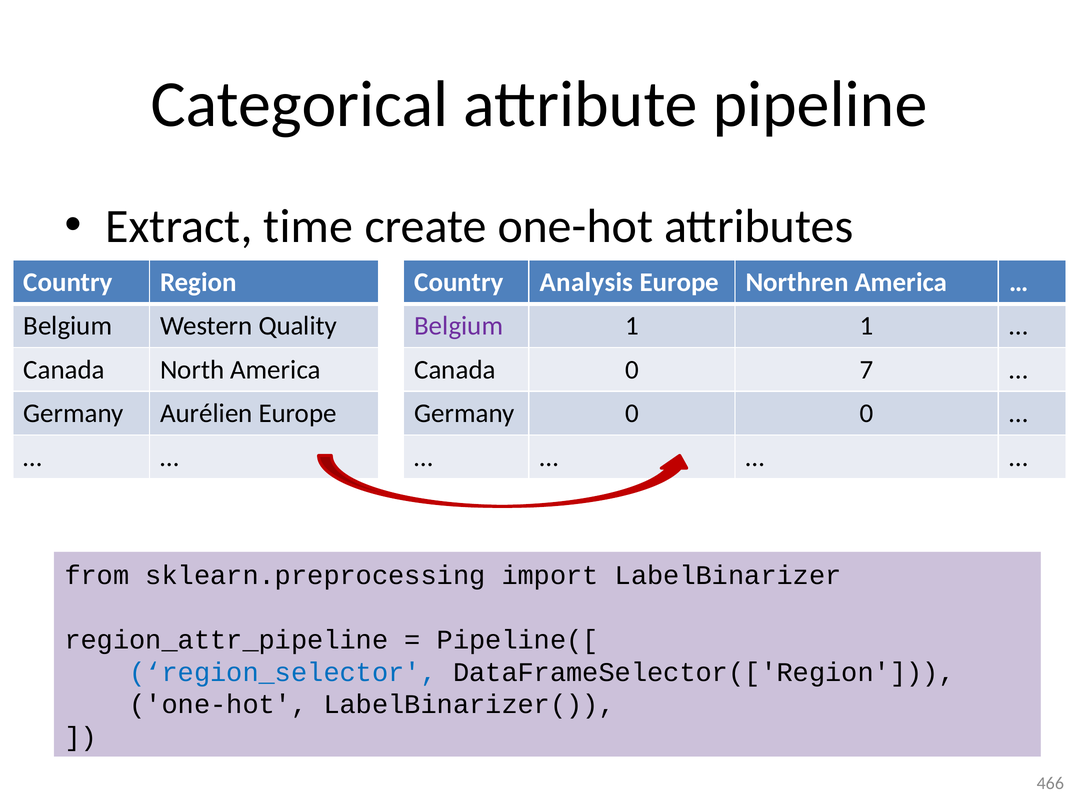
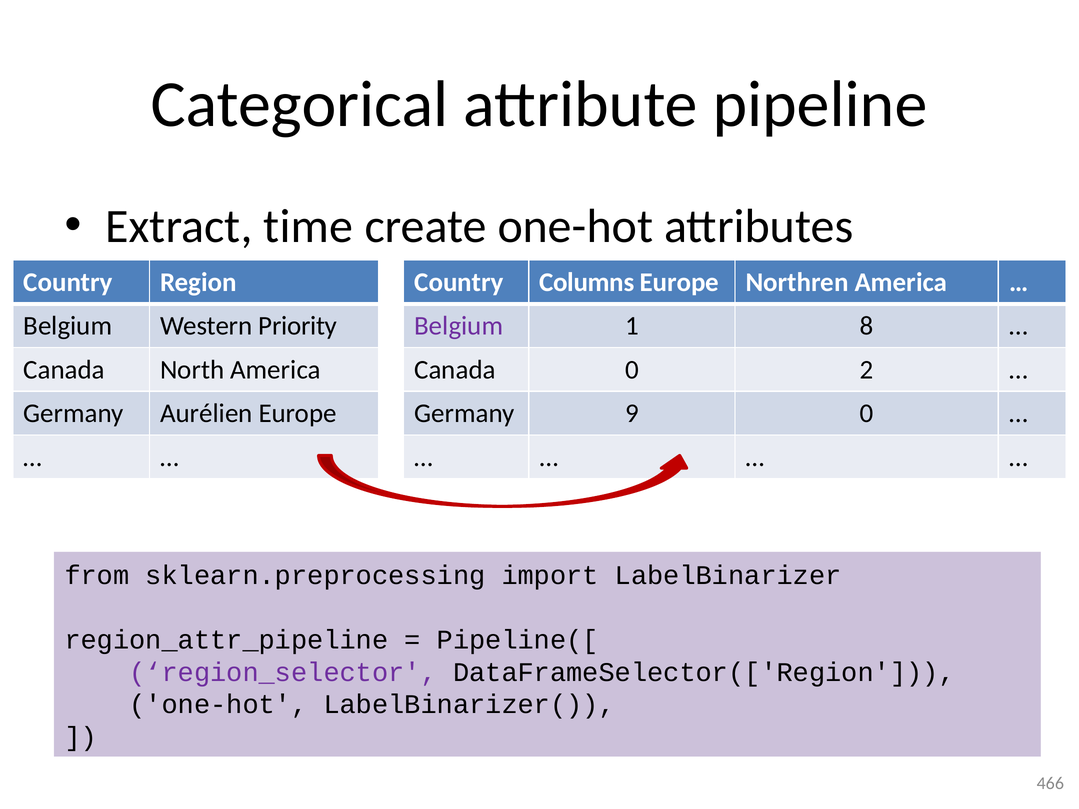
Analysis: Analysis -> Columns (587, 282)
Quality: Quality -> Priority (298, 326)
1 1: 1 -> 8 (867, 326)
7: 7 -> 2 (867, 370)
Germany 0: 0 -> 9 (632, 414)
region_selector colour: blue -> purple (283, 672)
